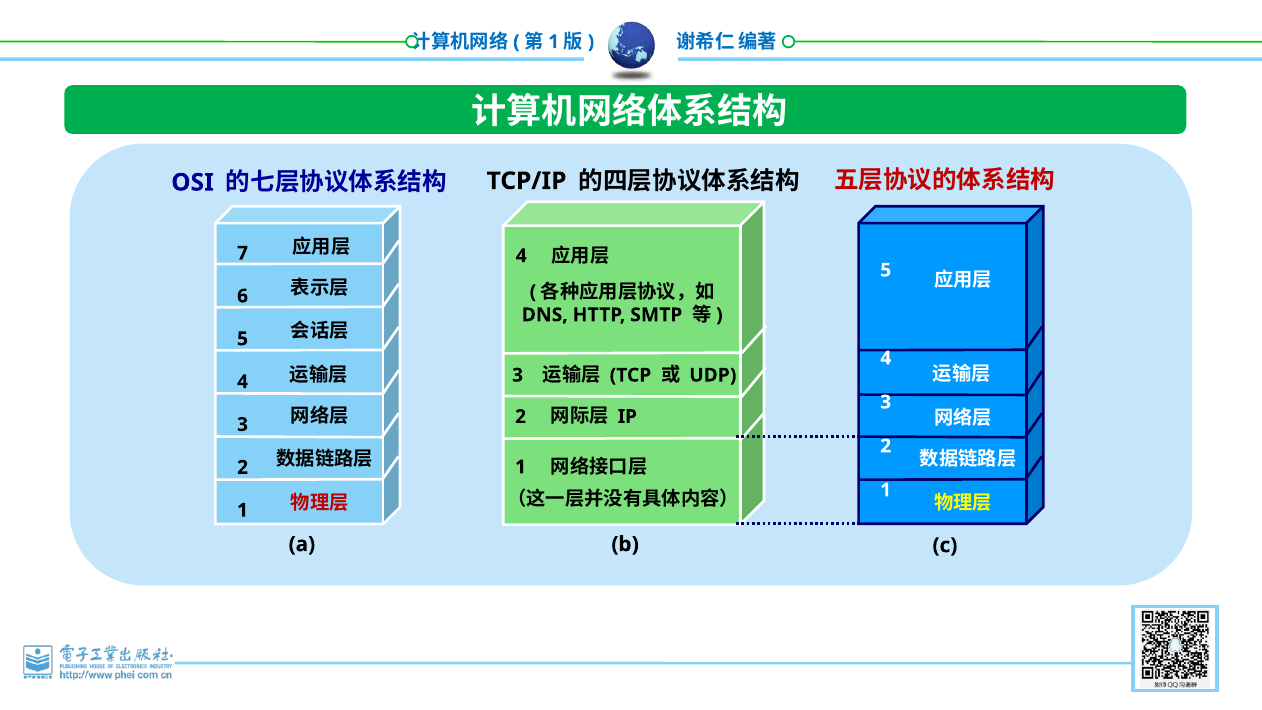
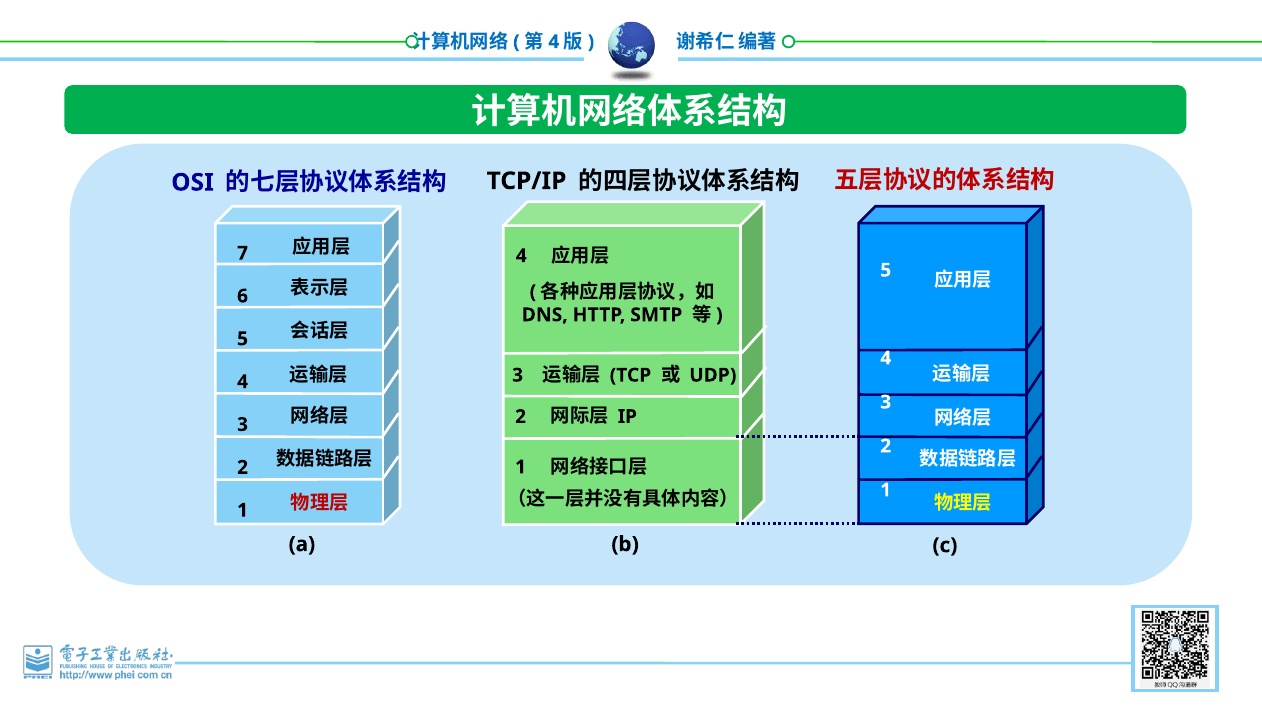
1: 1 -> 4 (554, 42)
